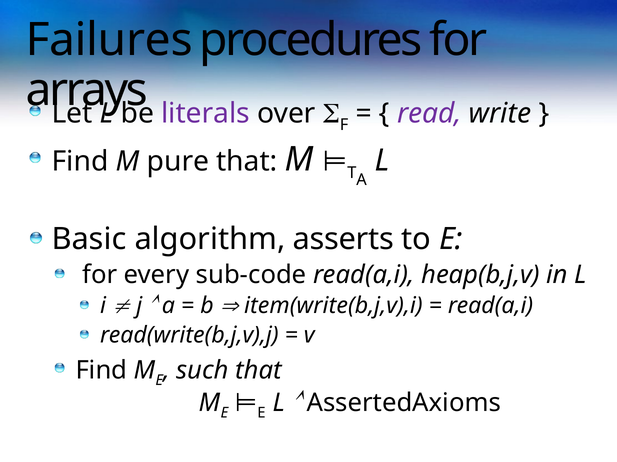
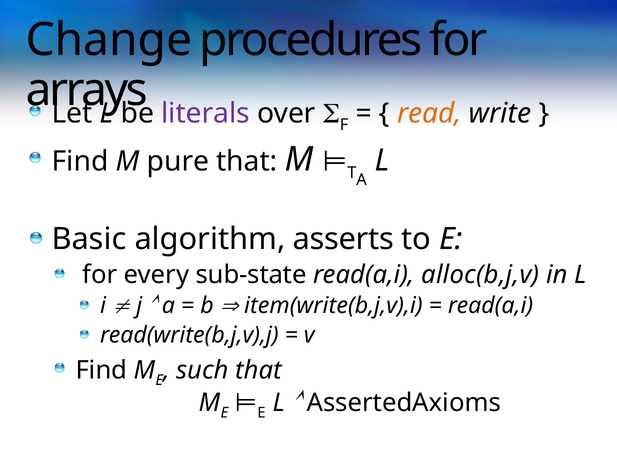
Failures: Failures -> Change (109, 40)
read colour: purple -> orange (429, 114)
sub-code: sub-code -> sub-state (251, 275)
heap(b,j,v: heap(b,j,v -> alloc(b,j,v (480, 275)
